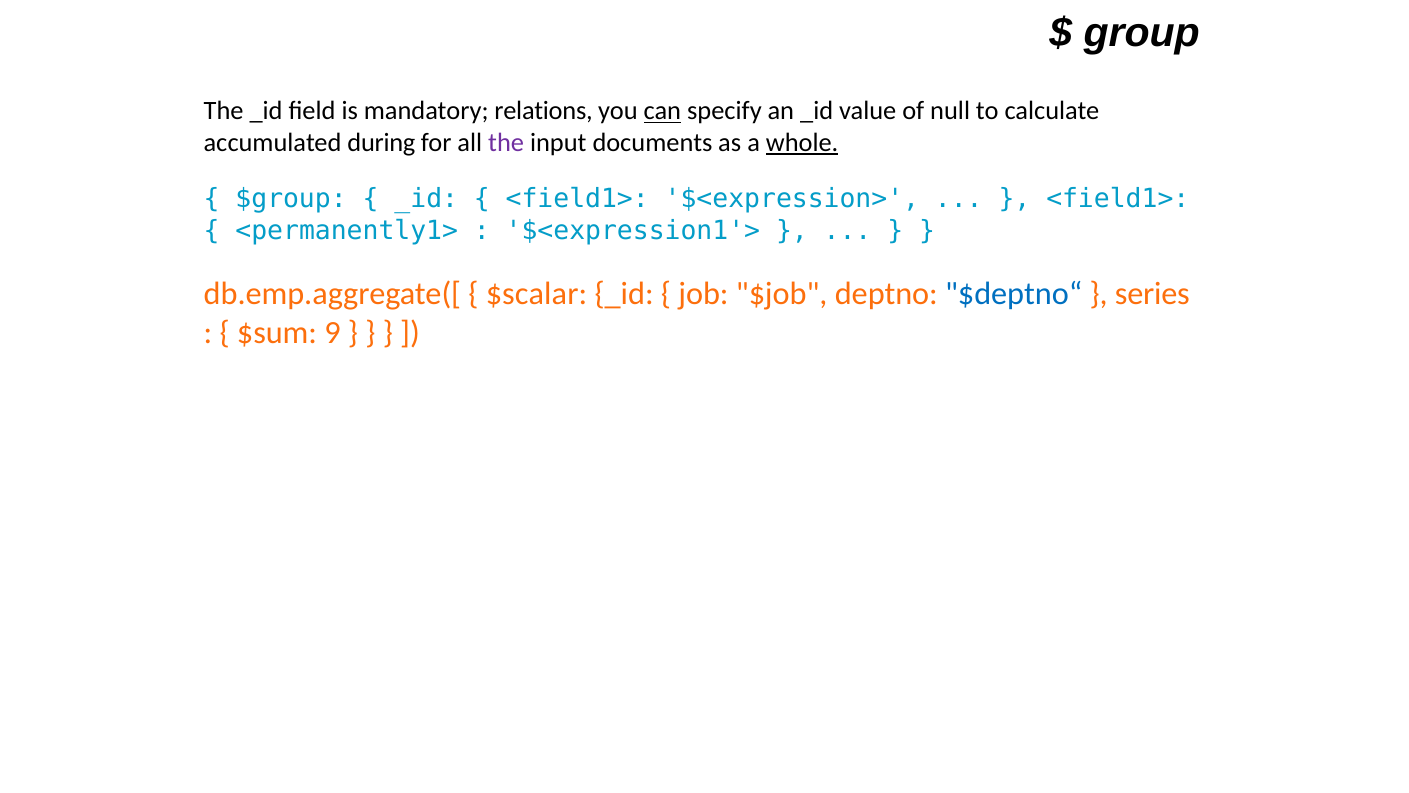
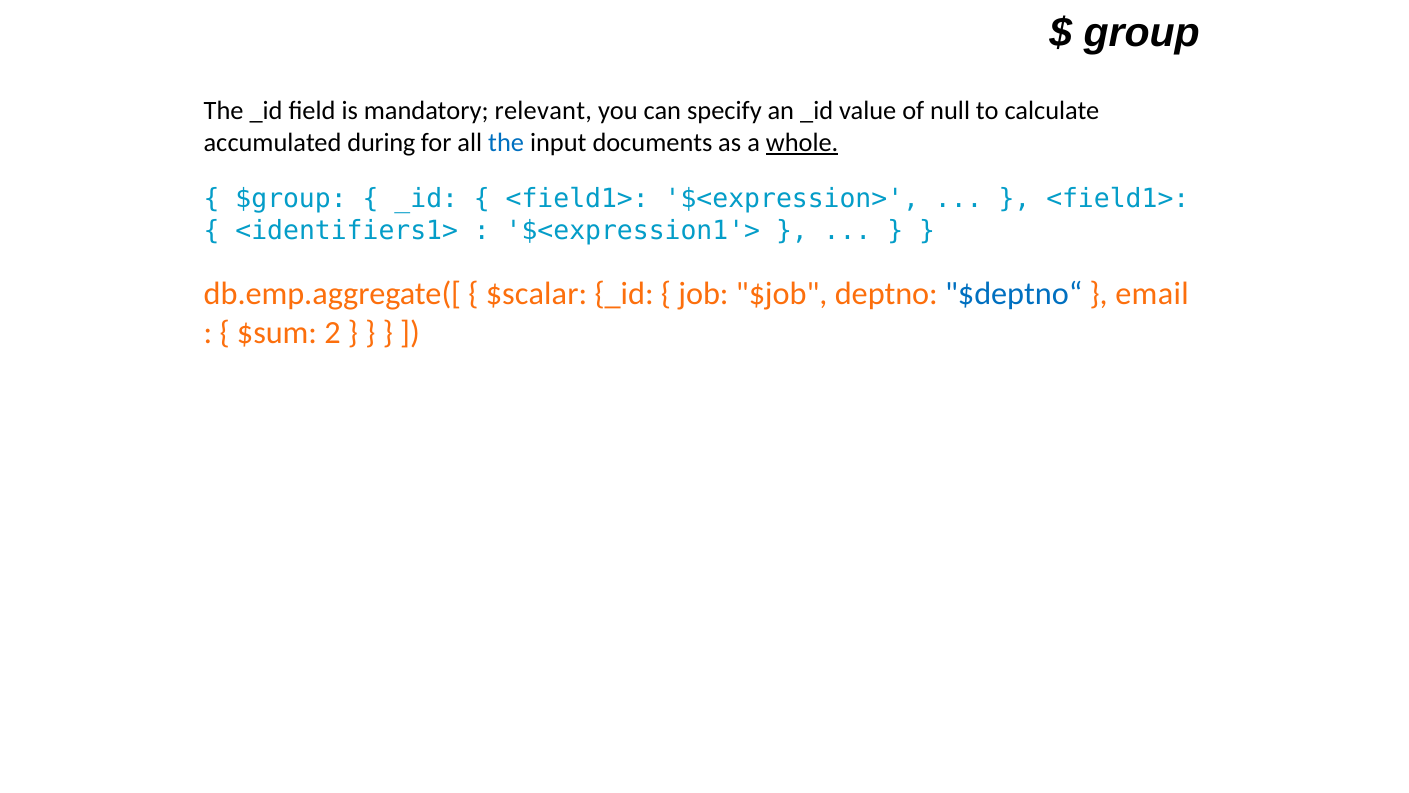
relations: relations -> relevant (543, 111)
can underline: present -> none (662, 111)
the colour: purple -> blue (506, 143)
<permanently1>: <permanently1> -> <identifiers1> (347, 231)
series: series -> email (1152, 294)
9: 9 -> 2 (333, 333)
